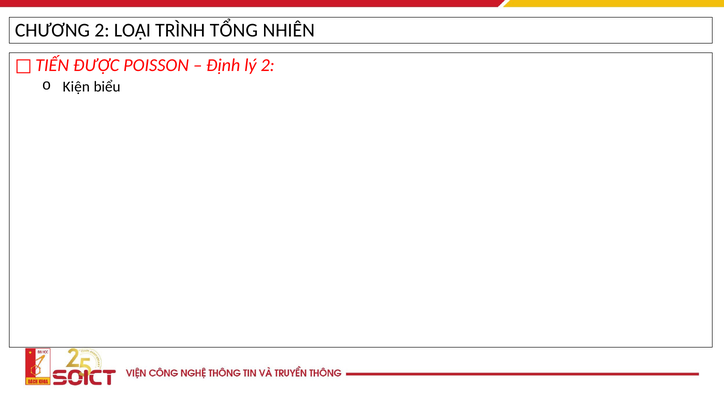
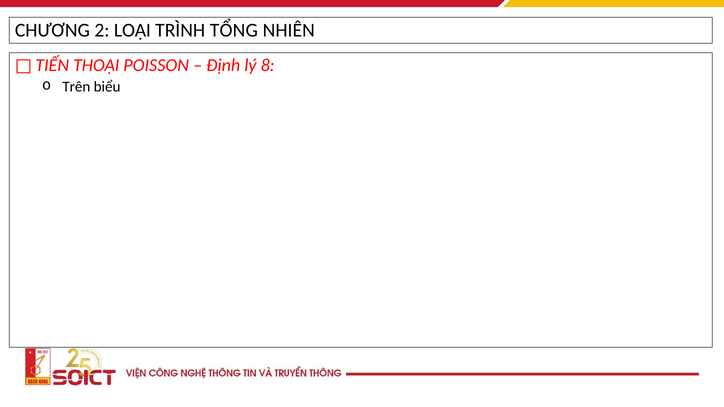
ĐƯỢC: ĐƯỢC -> THOẠI (96, 65)
lý 2: 2 -> 8 (268, 65)
Kiện: Kiện -> Trên (76, 87)
